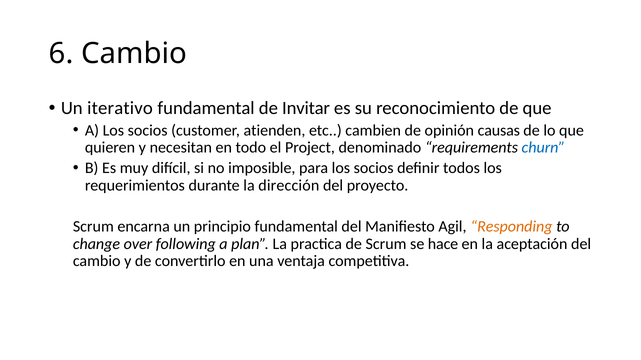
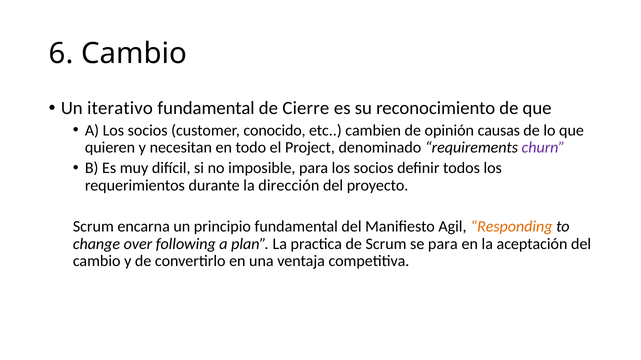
Invitar: Invitar -> Cierre (306, 108)
atienden: atienden -> conocido (275, 130)
churn colour: blue -> purple (543, 148)
se hace: hace -> para (443, 244)
